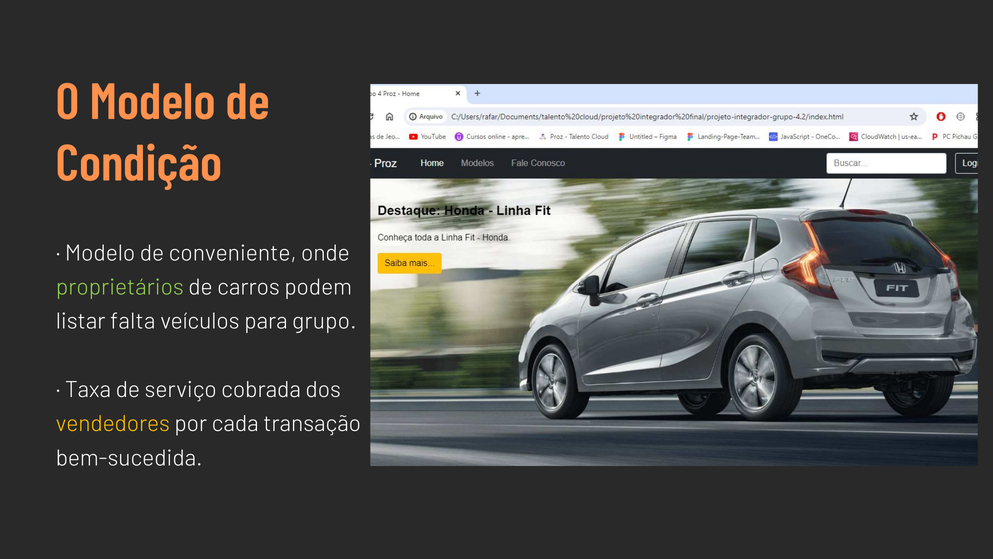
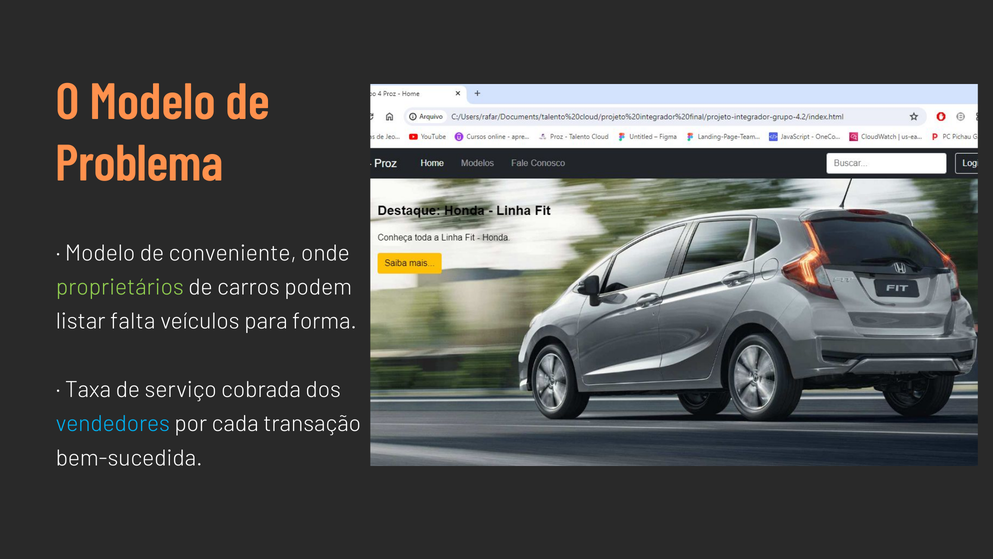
Condição: Condição -> Problema (139, 164)
grupo: grupo -> forma (325, 321)
vendedores colour: yellow -> light blue (113, 424)
